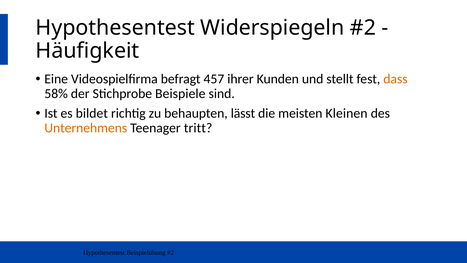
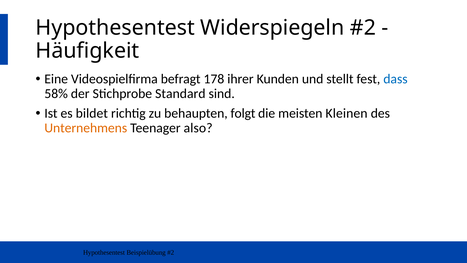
457: 457 -> 178 (214, 79)
dass colour: orange -> blue (396, 79)
Beispiele: Beispiele -> Standard (180, 94)
lässt: lässt -> folgt (243, 113)
tritt: tritt -> also (198, 128)
